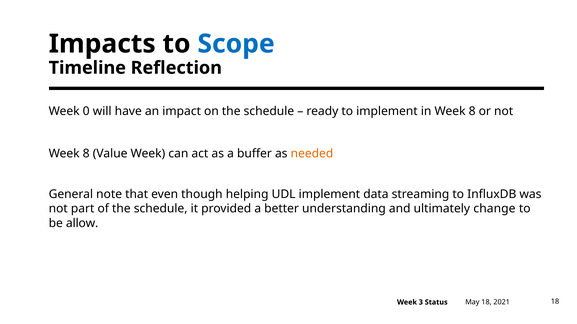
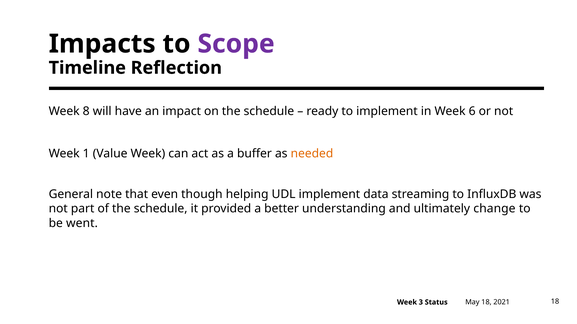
Scope colour: blue -> purple (236, 44)
0: 0 -> 8 (86, 111)
in Week 8: 8 -> 6 (472, 111)
8: 8 -> 1 (86, 154)
allow: allow -> went (82, 223)
